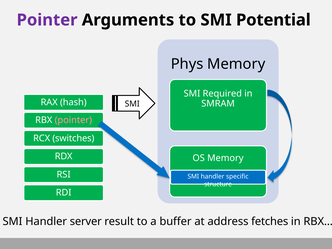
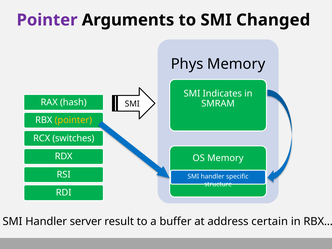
Potential: Potential -> Changed (273, 20)
Required: Required -> Indicates (222, 94)
pointer colour: pink -> yellow (73, 120)
fetches: fetches -> certain (270, 222)
